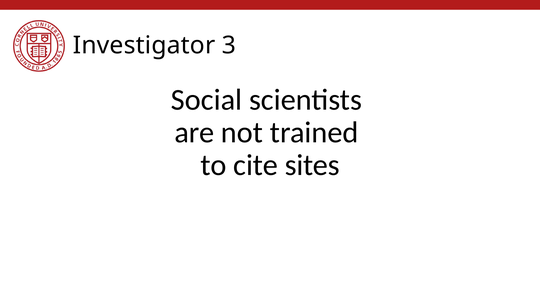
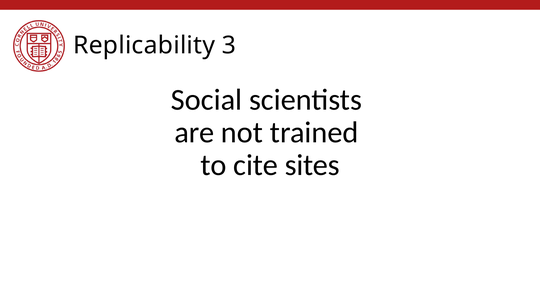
Investigator: Investigator -> Replicability (144, 45)
